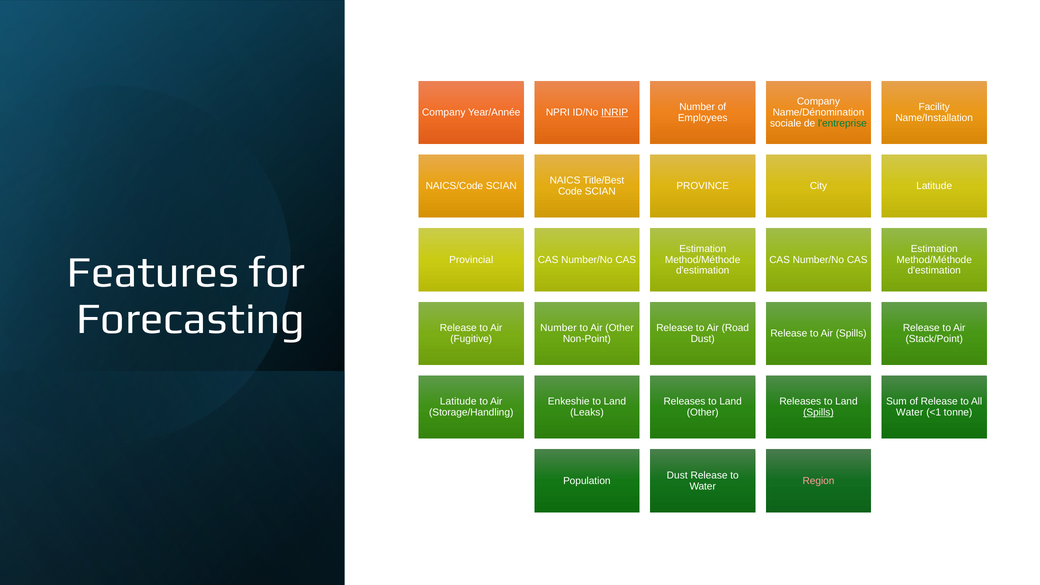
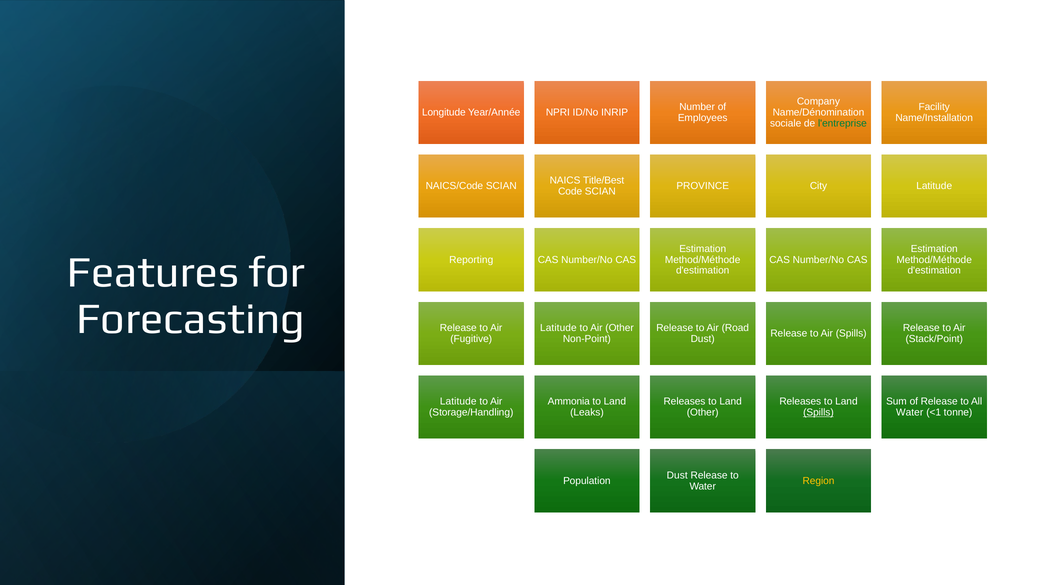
Company: Company -> Longitude (444, 112)
INRIP underline: present -> none (615, 112)
Provincial: Provincial -> Reporting (471, 260)
Number: Number -> Latitude (558, 328)
Enkeshie: Enkeshie -> Ammonia (569, 402)
Region colour: pink -> yellow (819, 481)
